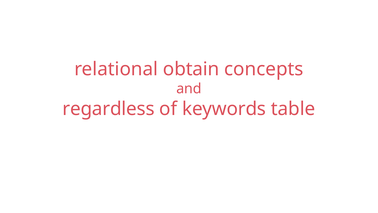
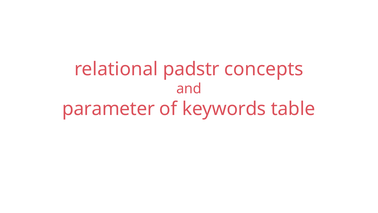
obtain: obtain -> padstr (191, 69)
regardless: regardless -> parameter (109, 109)
